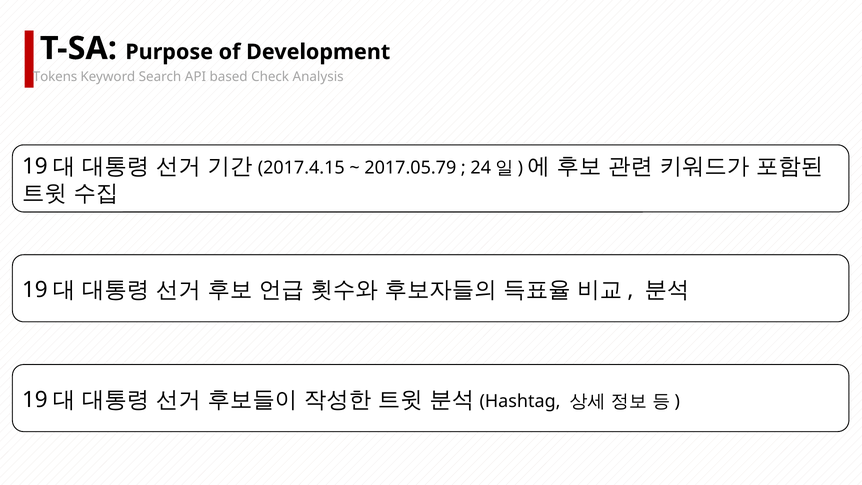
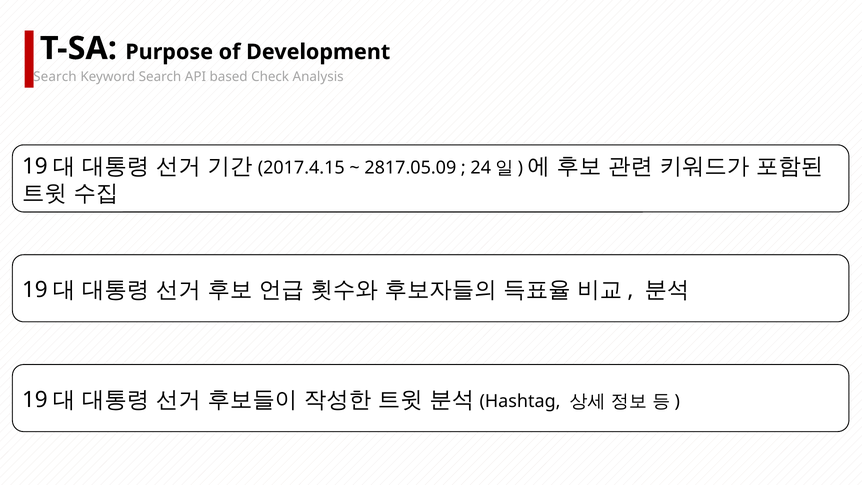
Tokens: Tokens -> Search (55, 77)
2017.05.79: 2017.05.79 -> 2817.05.09 (410, 168)
